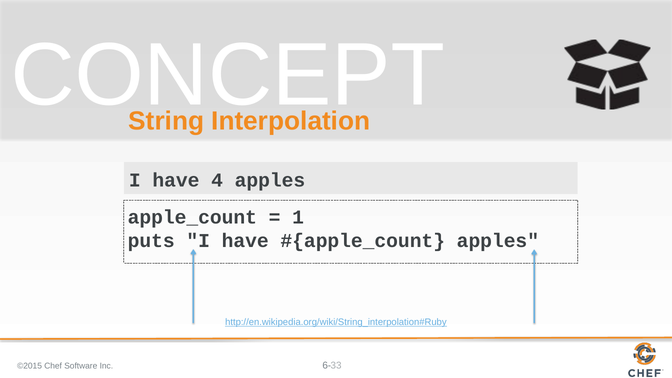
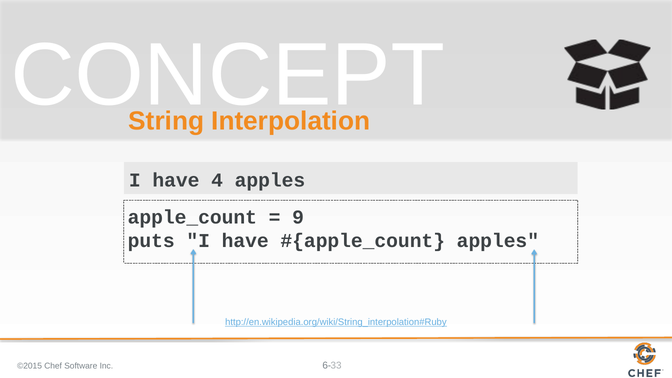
1: 1 -> 9 (298, 217)
